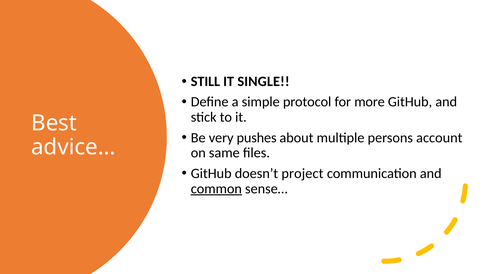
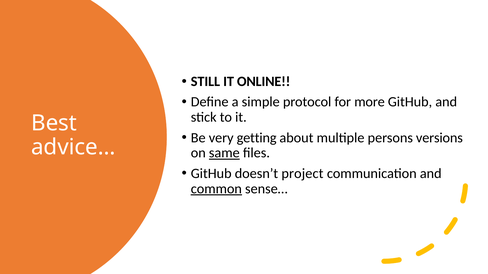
SINGLE: SINGLE -> ONLINE (264, 82)
pushes: pushes -> getting (257, 138)
account: account -> versions (439, 138)
same underline: none -> present (224, 153)
